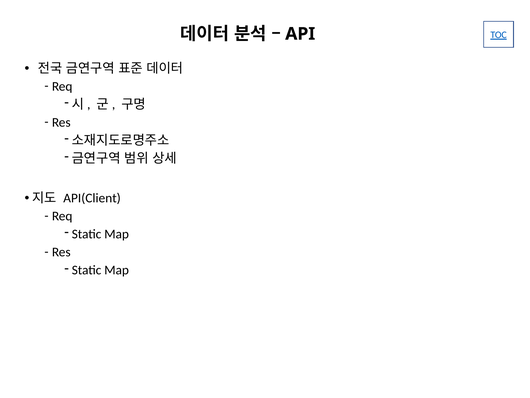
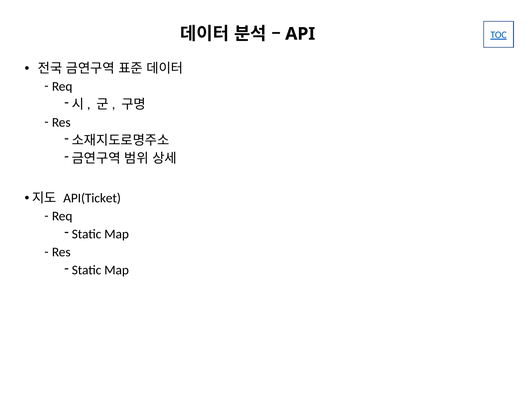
API(Client: API(Client -> API(Ticket (92, 198)
